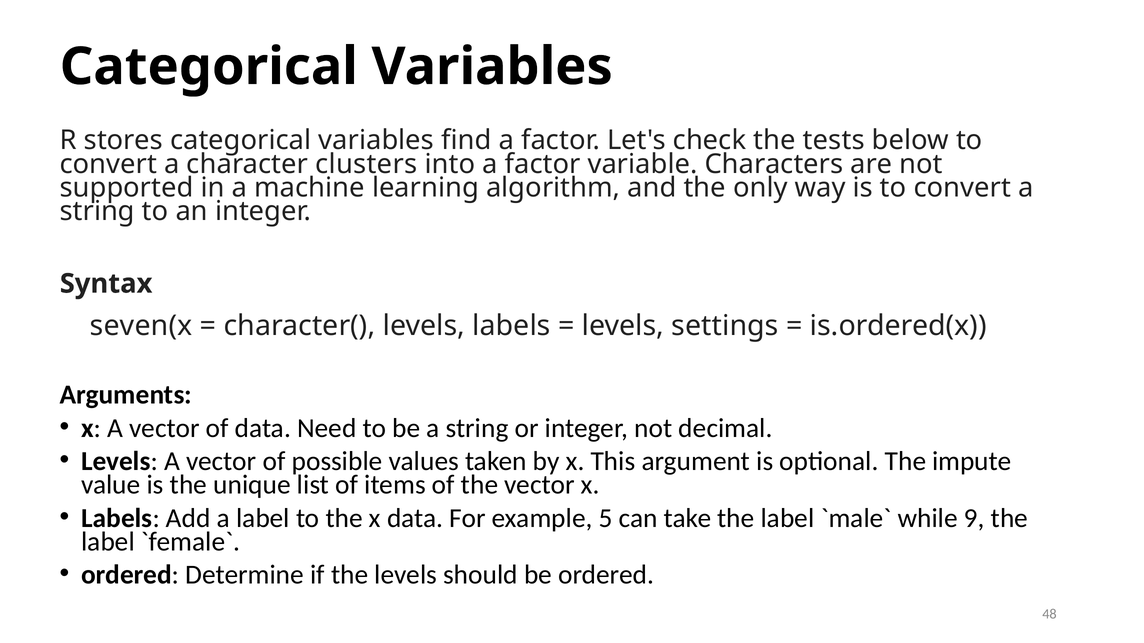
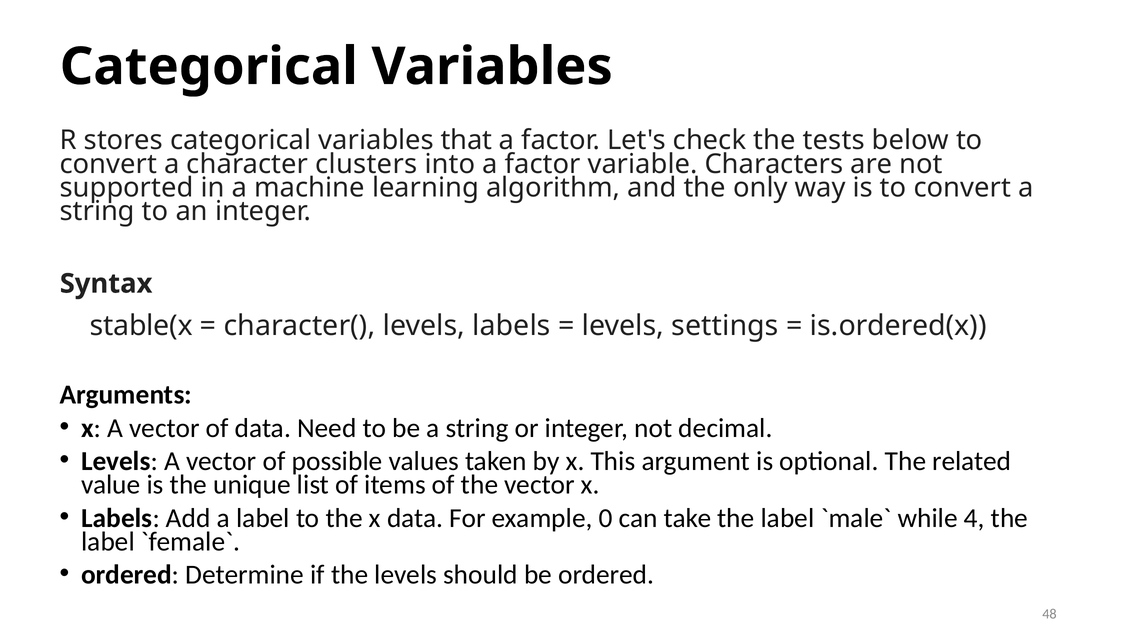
find: find -> that (467, 141)
seven(x: seven(x -> stable(x (141, 326)
impute: impute -> related (972, 462)
5: 5 -> 0 (606, 519)
9: 9 -> 4 (974, 519)
